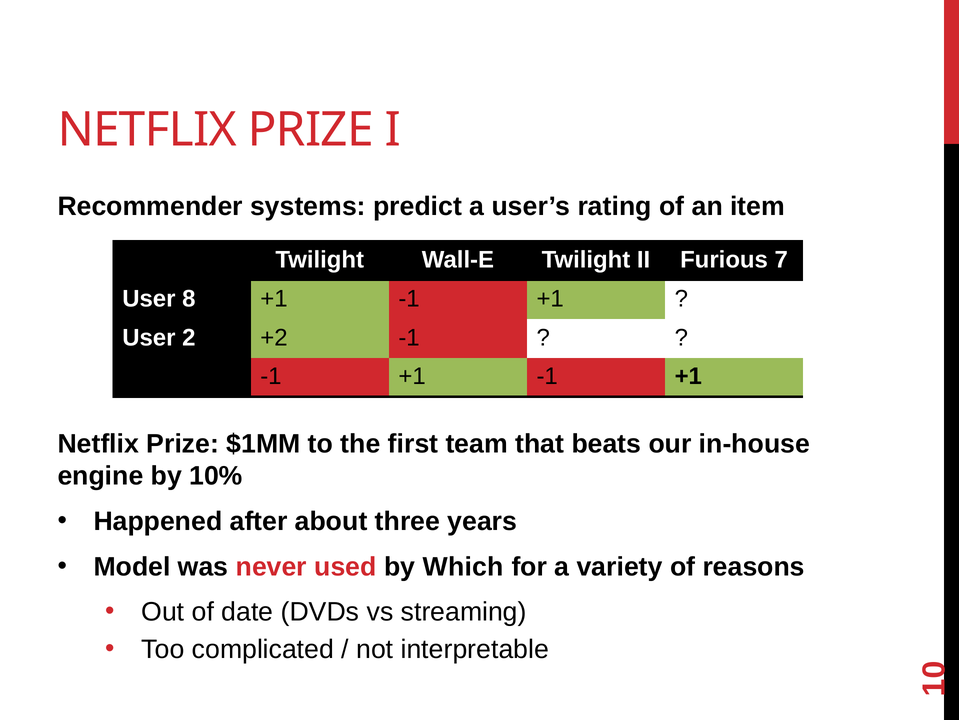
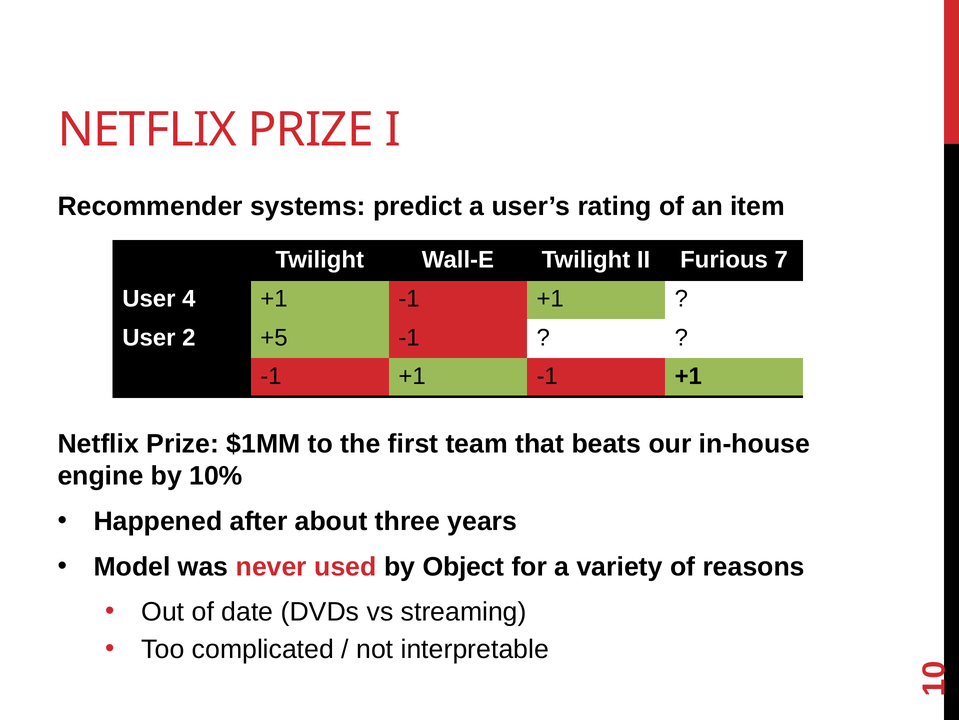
8: 8 -> 4 (189, 298)
+2: +2 -> +5 (274, 337)
Which: Which -> Object (463, 566)
